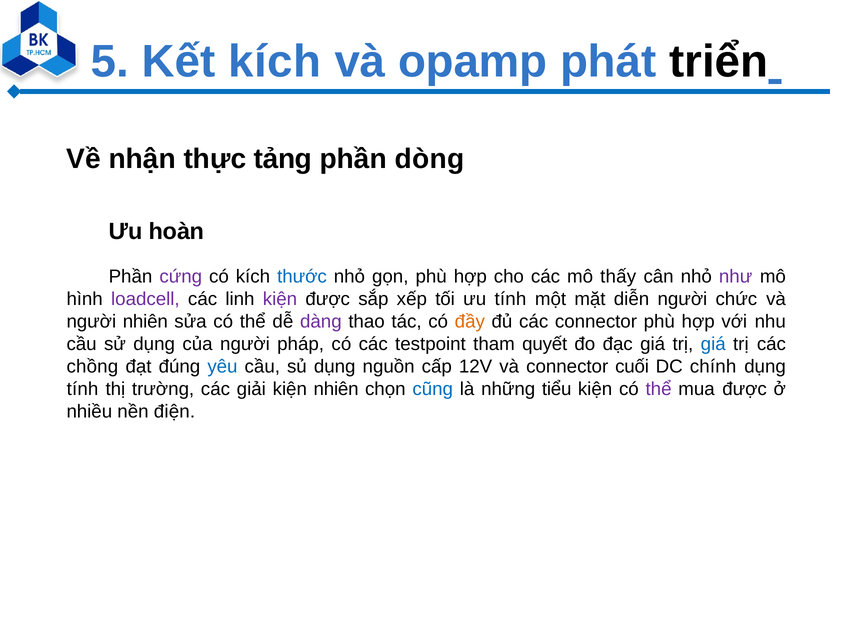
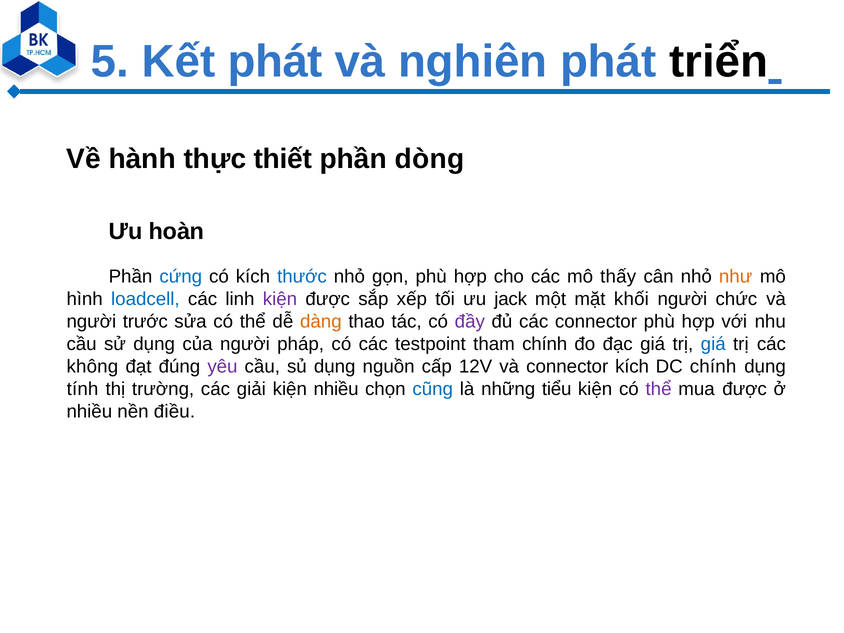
Kết kích: kích -> phát (275, 62)
opamp: opamp -> nghiên (473, 62)
nhận: nhận -> hành (142, 159)
tảng: tảng -> thiết (283, 159)
cứng colour: purple -> blue (181, 276)
như colour: purple -> orange (736, 276)
loadcell colour: purple -> blue (145, 299)
ưu tính: tính -> jack (511, 299)
diễn: diễn -> khối (631, 299)
người nhiên: nhiên -> trước (145, 321)
dàng colour: purple -> orange (321, 321)
đầy colour: orange -> purple (470, 321)
tham quyết: quyết -> chính (545, 344)
chồng: chồng -> không (92, 366)
yêu colour: blue -> purple (222, 366)
connector cuối: cuối -> kích (632, 366)
kiện nhiên: nhiên -> nhiều (336, 389)
nền điện: điện -> điều (174, 411)
